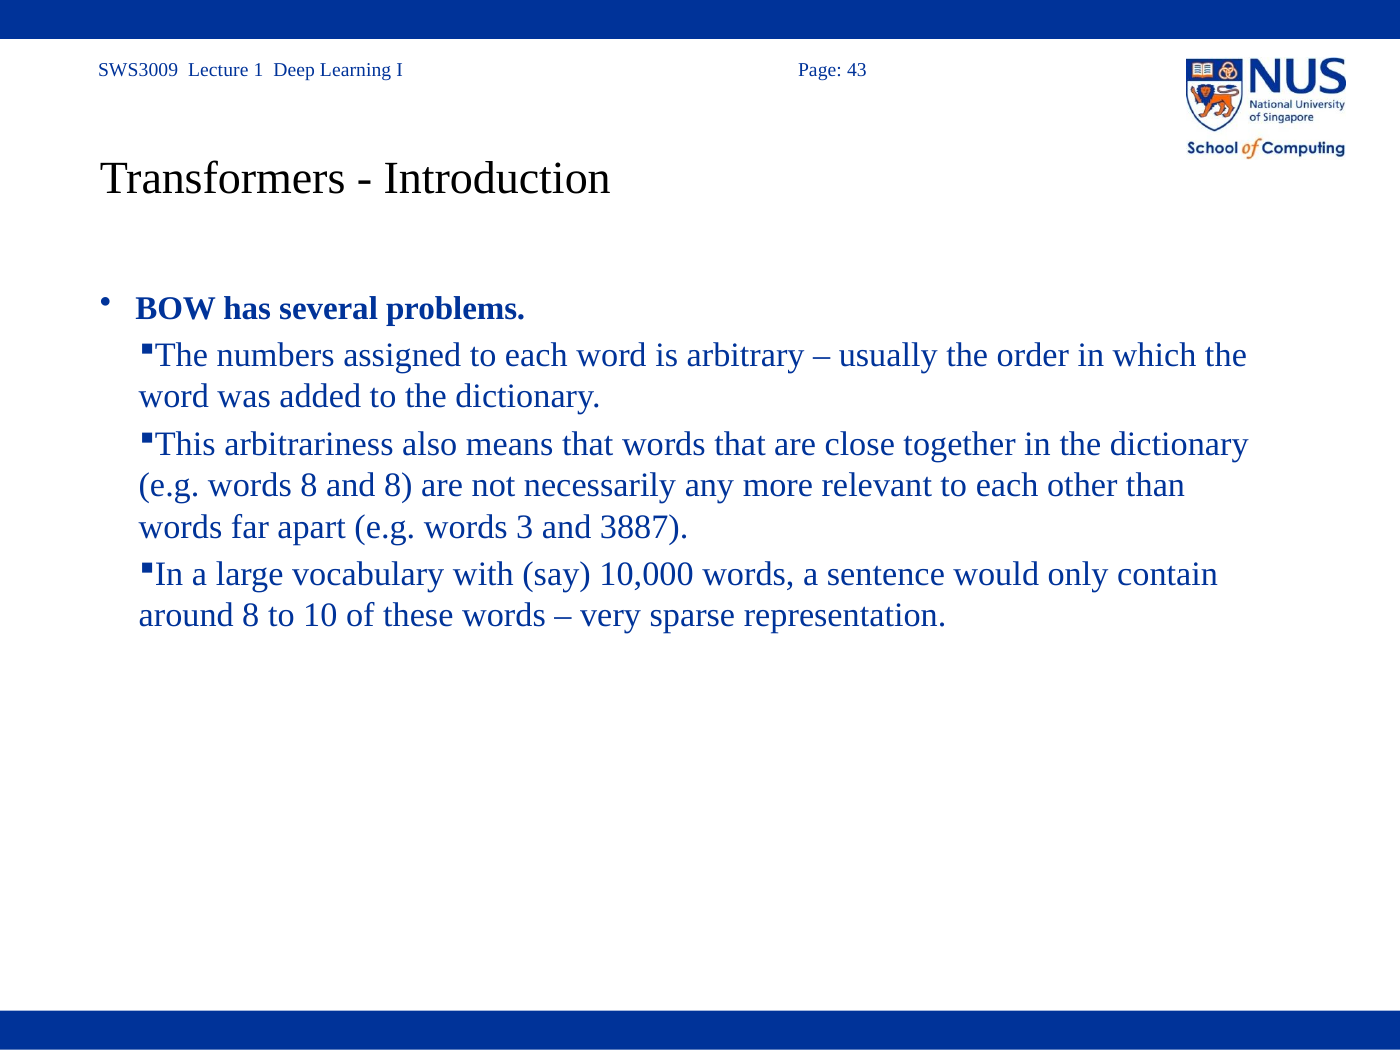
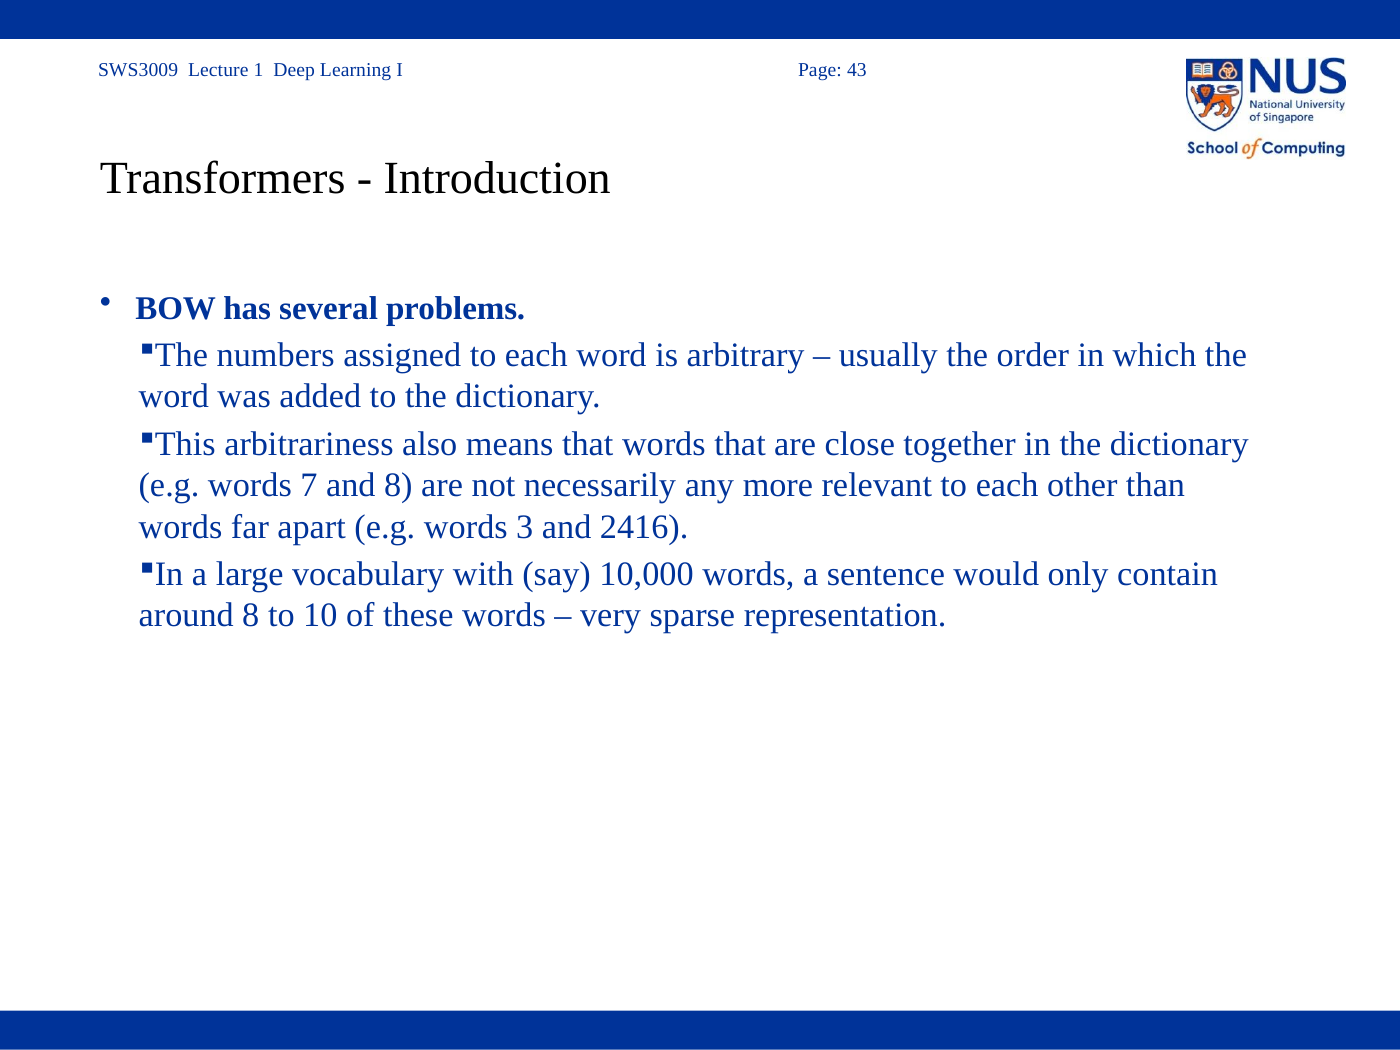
words 8: 8 -> 7 (309, 486)
3887: 3887 -> 2416 (644, 527)
